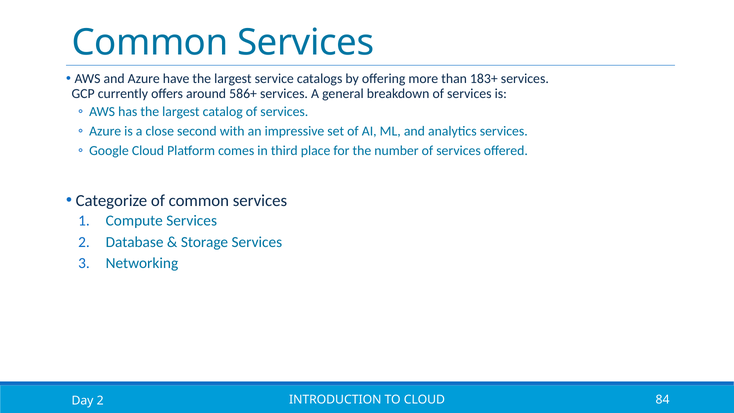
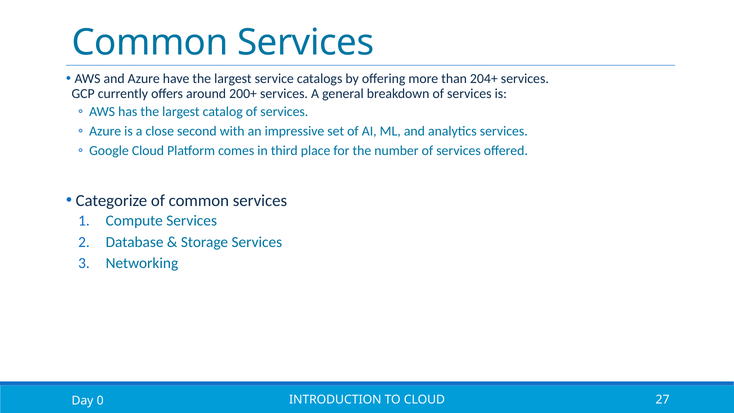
183+: 183+ -> 204+ (484, 79)
586+: 586+ -> 200+ (243, 94)
84: 84 -> 27 (663, 400)
Day 2: 2 -> 0 (100, 401)
